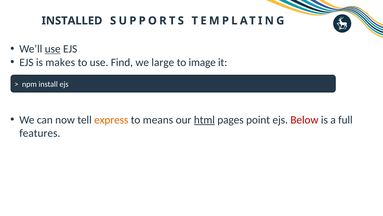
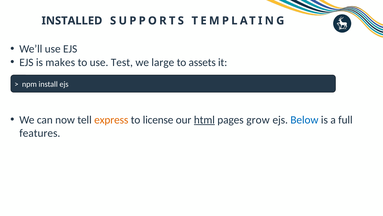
use underline: present -> none (53, 49)
Find: Find -> Test (122, 62)
image: image -> assets (202, 62)
means: means -> license (158, 120)
point: point -> grow (258, 120)
Below colour: red -> blue (304, 120)
